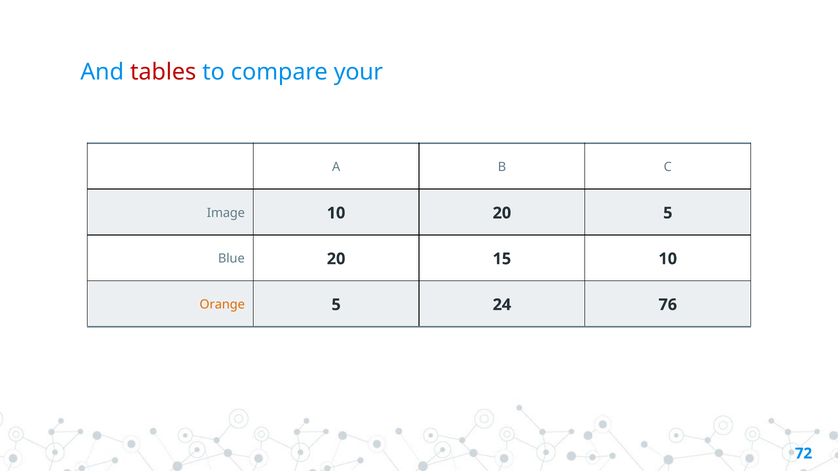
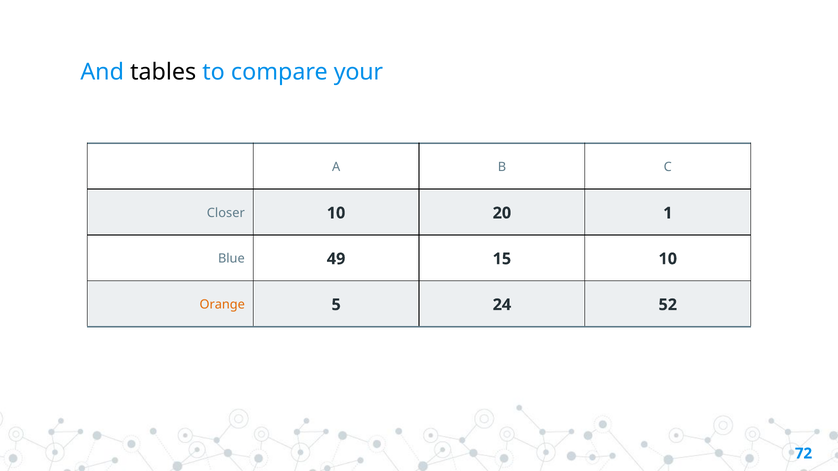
tables colour: red -> black (163, 72)
Image: Image -> Closer (226, 213)
20 5: 5 -> 1 (668, 213)
Blue 20: 20 -> 49 (336, 259)
76: 76 -> 52 (668, 305)
